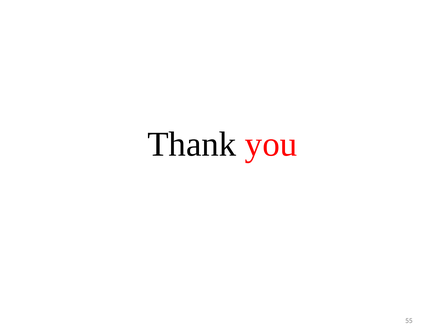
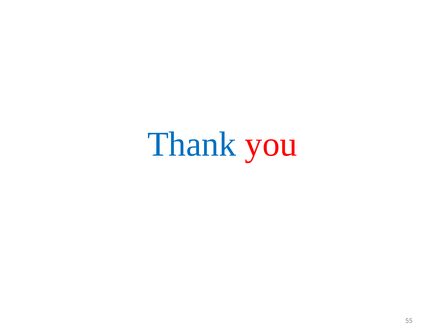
Thank colour: black -> blue (192, 144)
